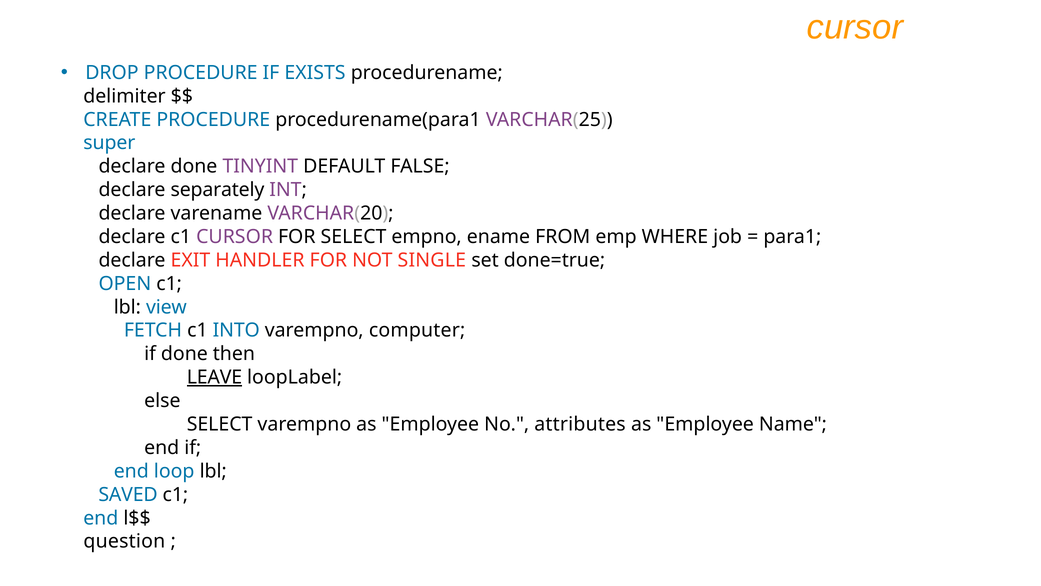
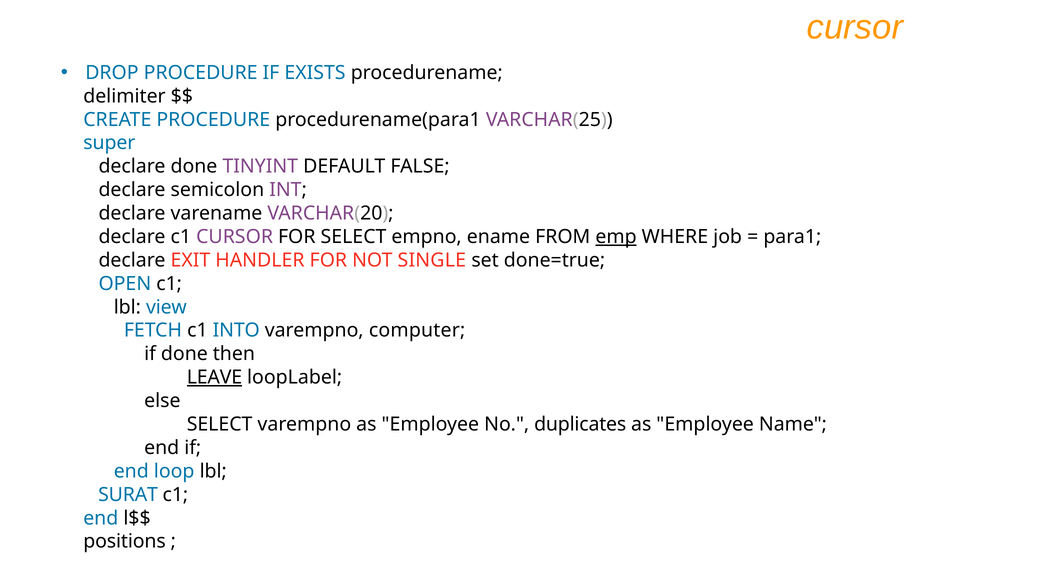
separately: separately -> semicolon (217, 190)
emp underline: none -> present (616, 237)
attributes: attributes -> duplicates (580, 424)
SAVED: SAVED -> SURAT (128, 494)
question: question -> positions (125, 541)
